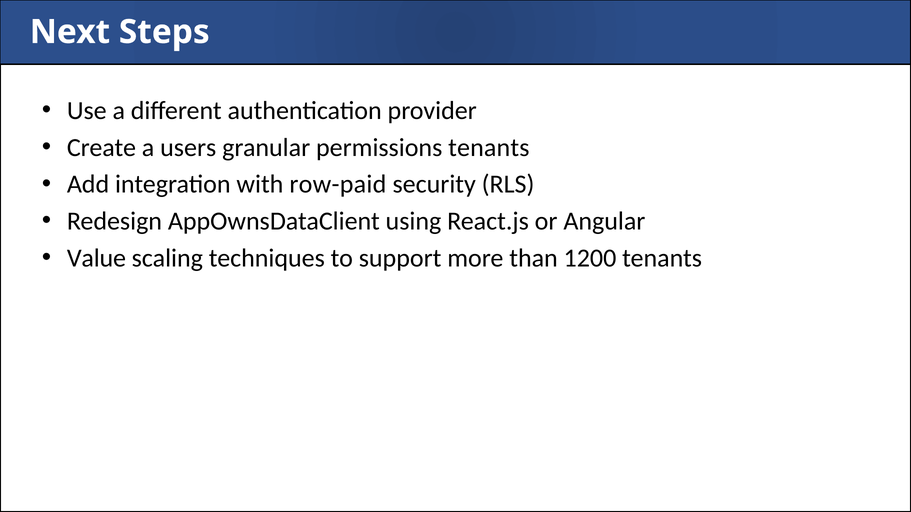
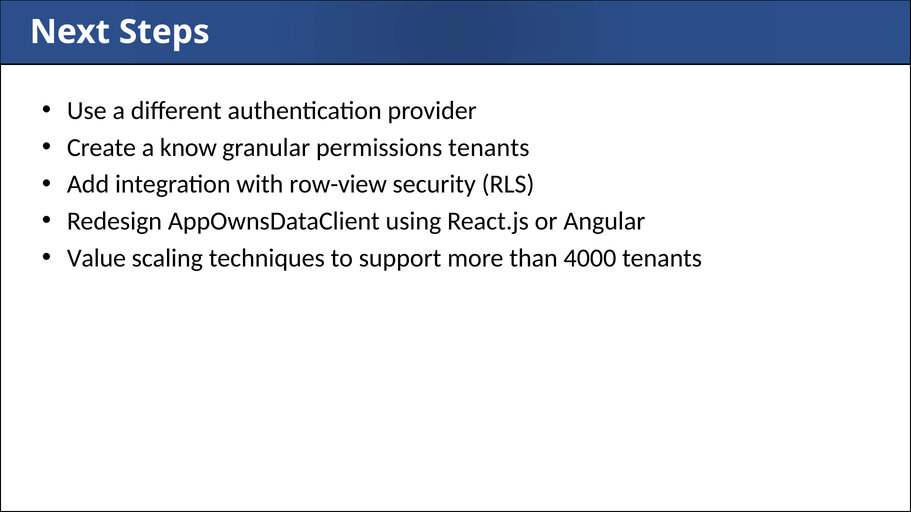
users: users -> know (188, 148)
row-paid: row-paid -> row-view (338, 184)
1200: 1200 -> 4000 (590, 258)
